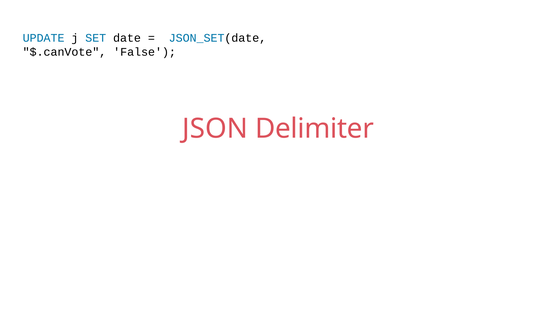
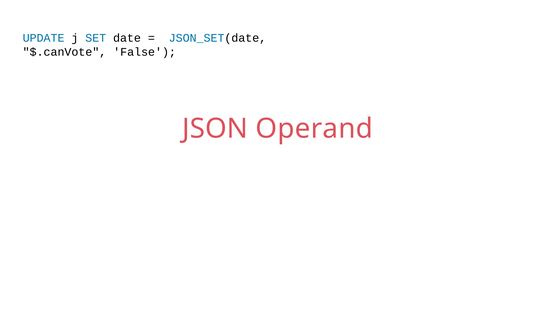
Delimiter: Delimiter -> Operand (314, 128)
